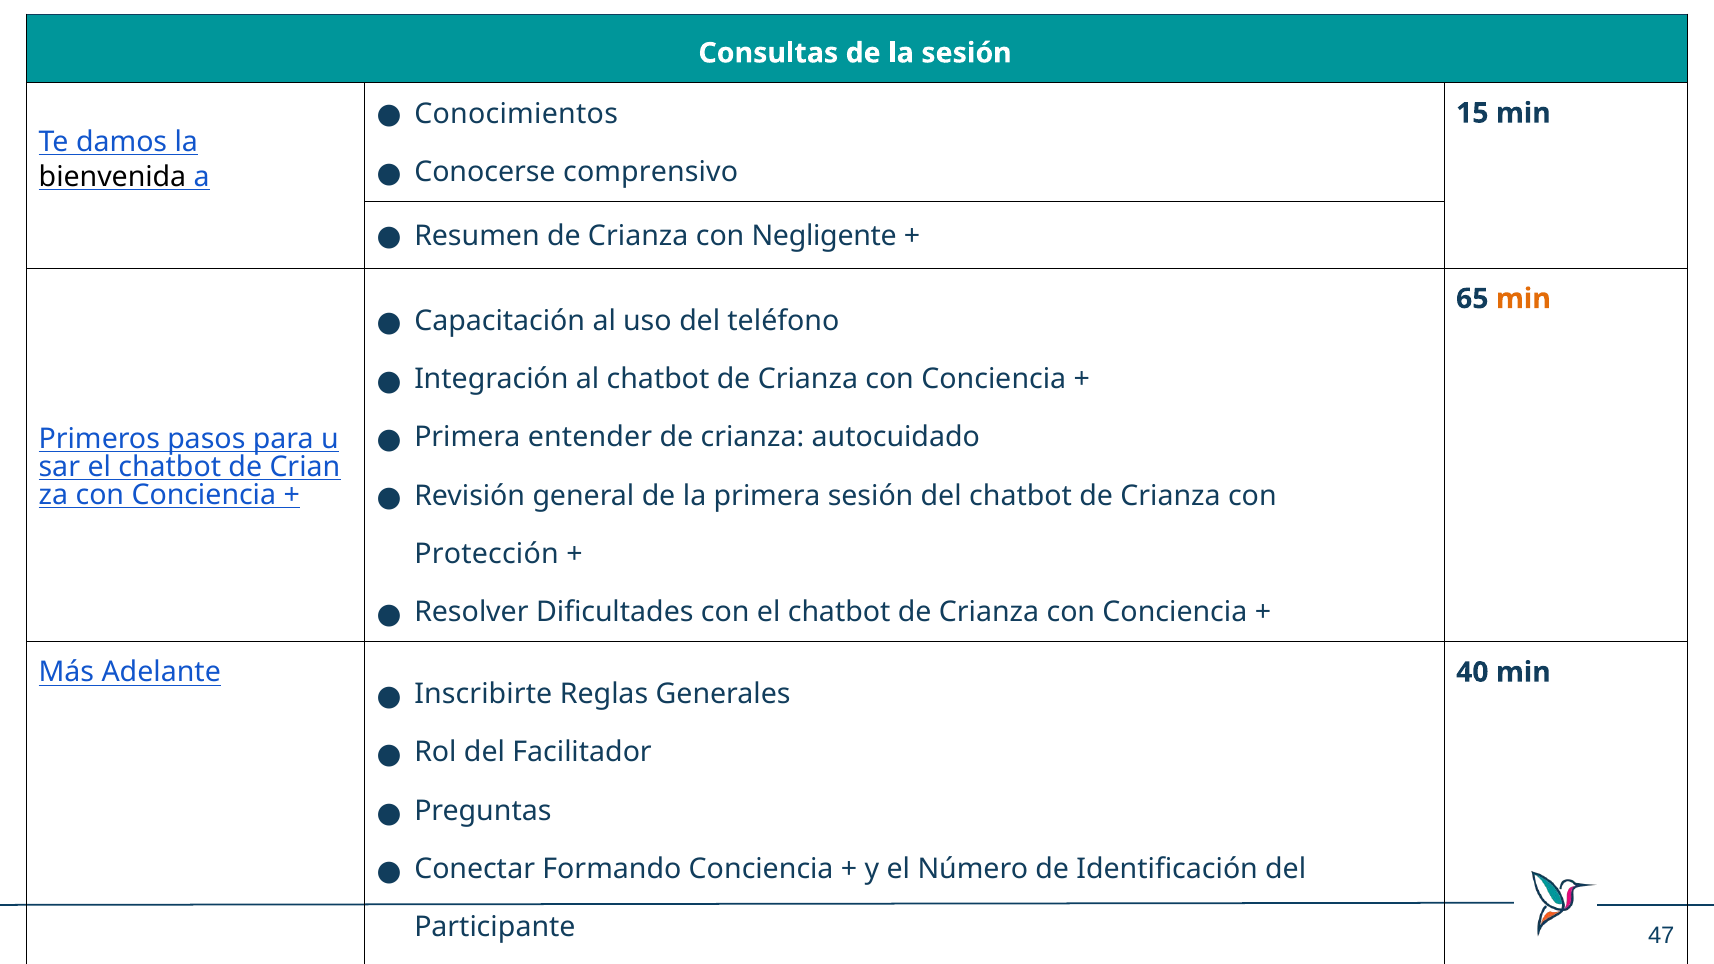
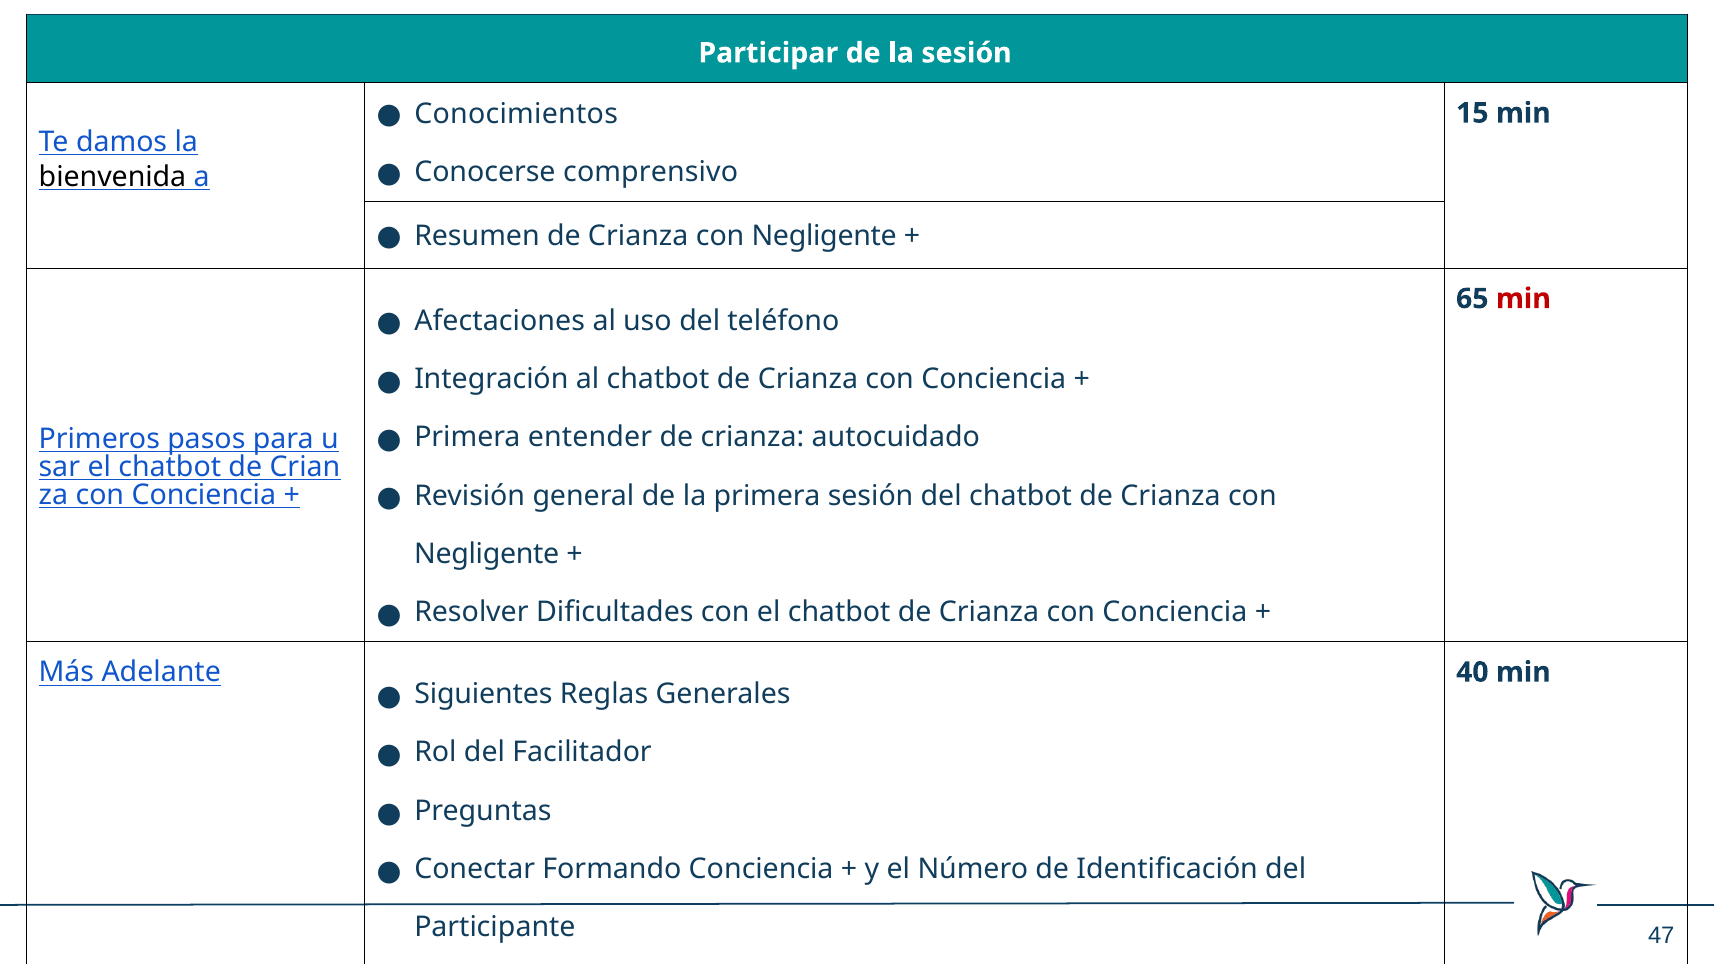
Consultas: Consultas -> Participar (768, 53)
min colour: orange -> red (1523, 299)
Capacitación: Capacitación -> Afectaciones (500, 321)
Protección: Protección -> Negligente (487, 554)
Inscribirte: Inscribirte -> Siguientes (483, 694)
